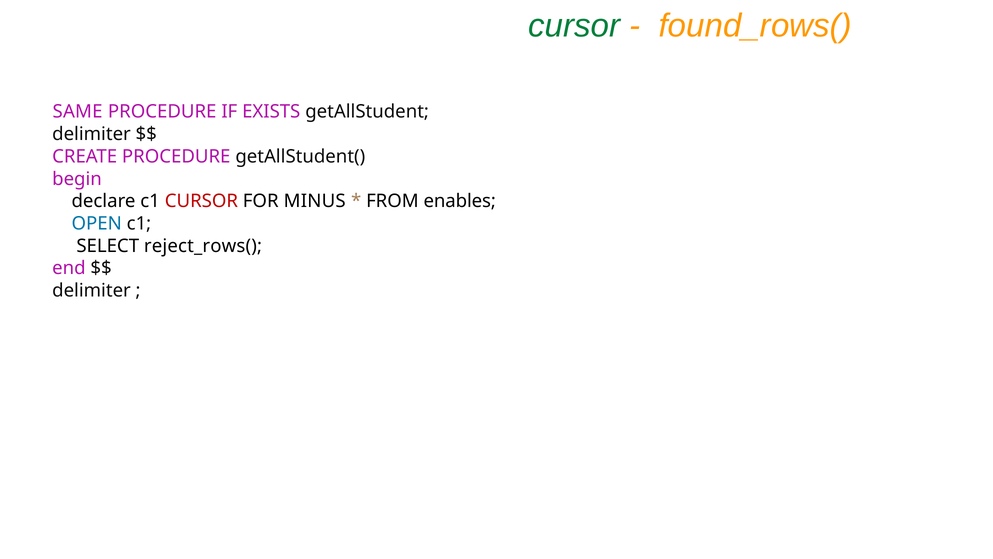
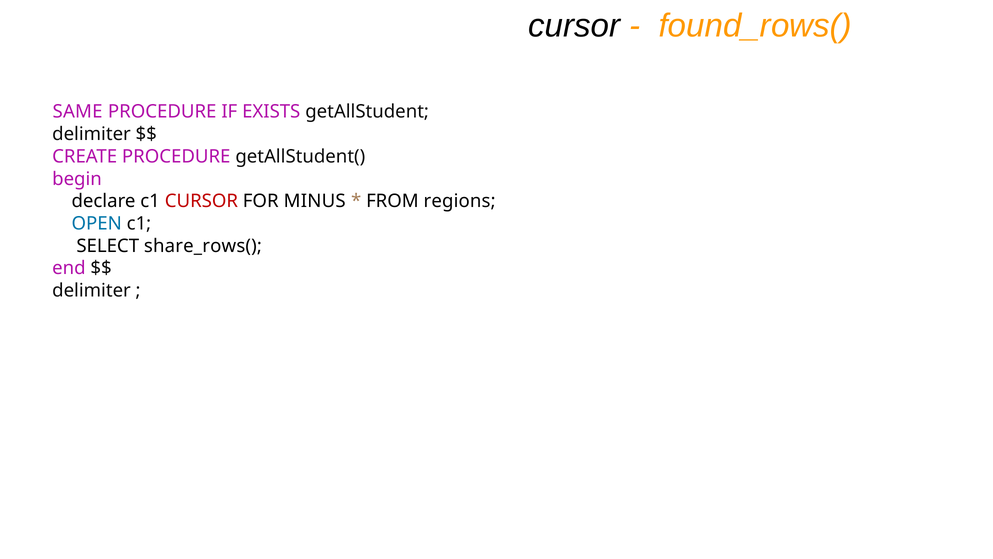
cursor colour: green -> black (574, 26)
enables: enables -> regions (460, 201)
reject_rows(: reject_rows( -> share_rows( (203, 246)
